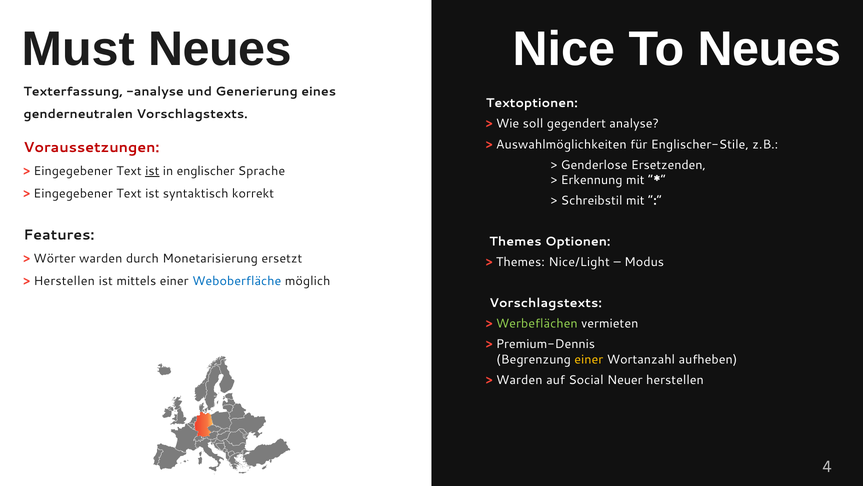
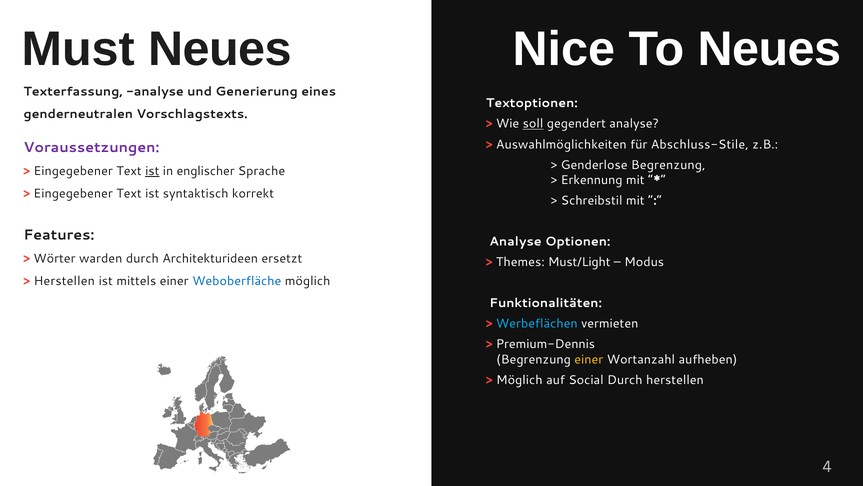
soll underline: none -> present (533, 124)
Englischer-Stile: Englischer-Stile -> Abschluss-Stile (700, 144)
Voraussetzungen colour: red -> purple (91, 147)
Genderlose Ersetzenden: Ersetzenden -> Begrenzung (668, 165)
Themes: Themes -> Analyse (515, 241)
Monetarisierung: Monetarisierung -> Architekturideen (210, 258)
Nice/Light: Nice/Light -> Must/Light (579, 262)
Vorschlagstexts: Vorschlagstexts -> Funktionalitäten (546, 303)
Werbeflächen colour: light green -> light blue (537, 323)
Warden: Warden -> Möglich (519, 380)
Social Neuer: Neuer -> Durch (625, 380)
